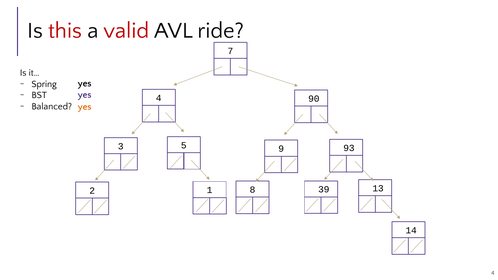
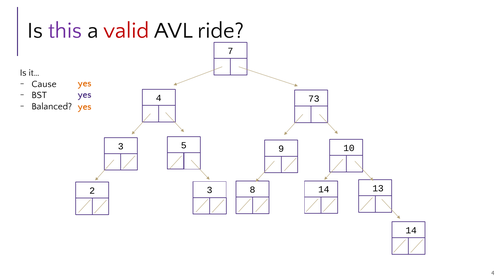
this colour: red -> purple (65, 31)
Spring: Spring -> Cause (44, 84)
yes colour: black -> orange (85, 84)
90: 90 -> 73 (314, 99)
93: 93 -> 10 (349, 148)
8 39: 39 -> 14 (324, 190)
2 1: 1 -> 3 (210, 190)
